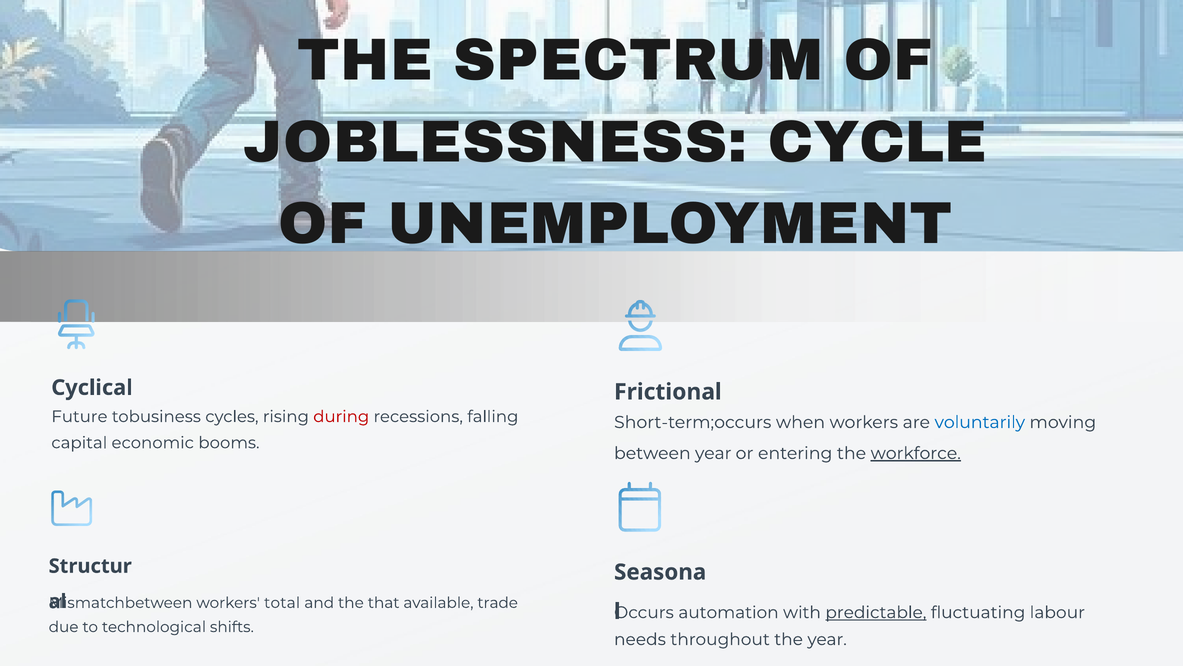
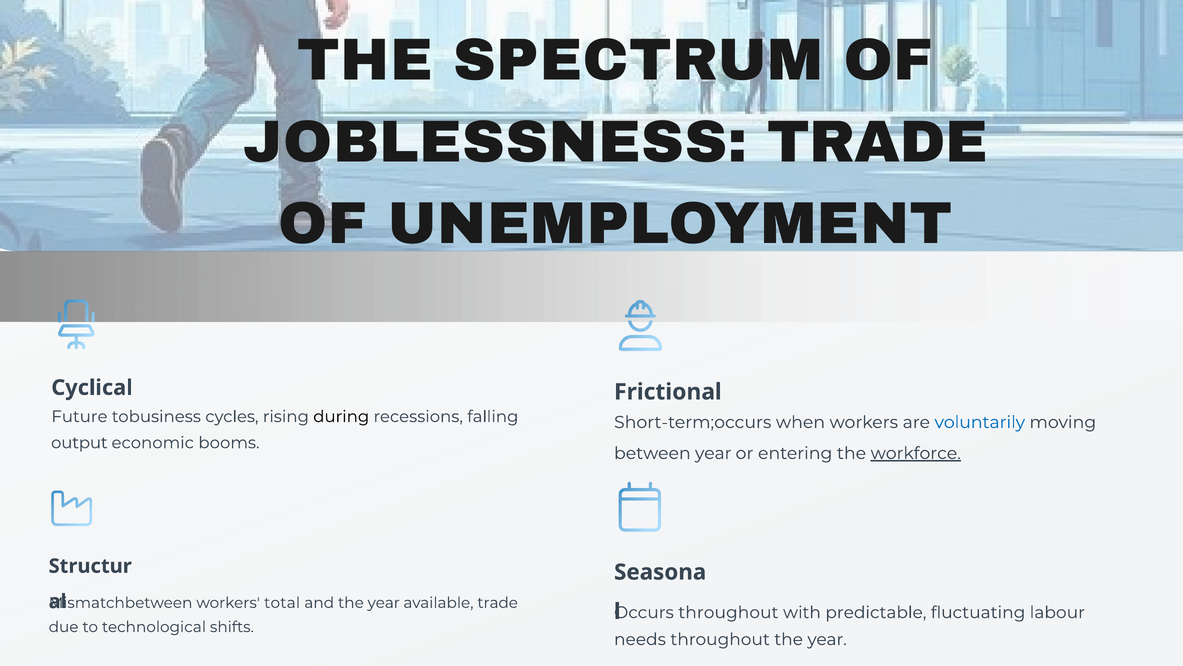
JOBLESSNESS CYCLE: CYCLE -> TRADE (877, 142)
during colour: red -> black (341, 416)
capital: capital -> output (79, 442)
and the that: that -> year (384, 602)
automation: automation -> throughout (728, 612)
predictable underline: present -> none (876, 612)
